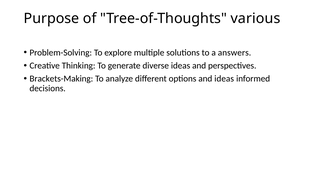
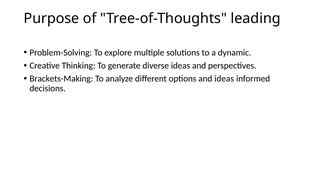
various: various -> leading (256, 18)
answers: answers -> dynamic (235, 53)
